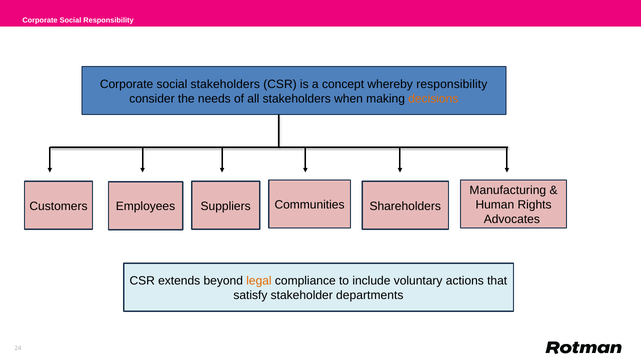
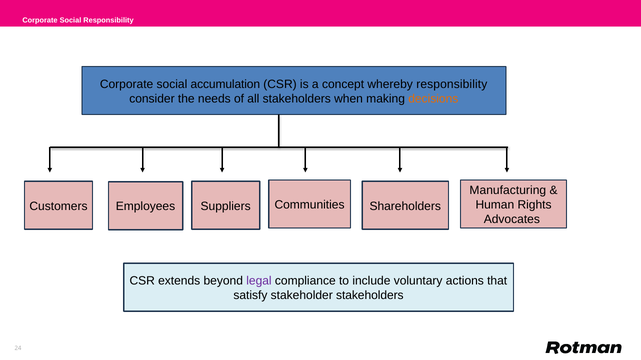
social stakeholders: stakeholders -> accumulation (225, 84)
legal colour: orange -> purple (259, 281)
stakeholder departments: departments -> stakeholders (370, 296)
